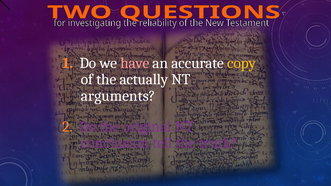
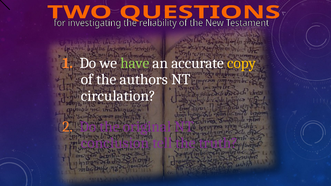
have colour: pink -> light green (135, 63)
actually: actually -> authors (144, 79)
arguments: arguments -> circulation (118, 96)
